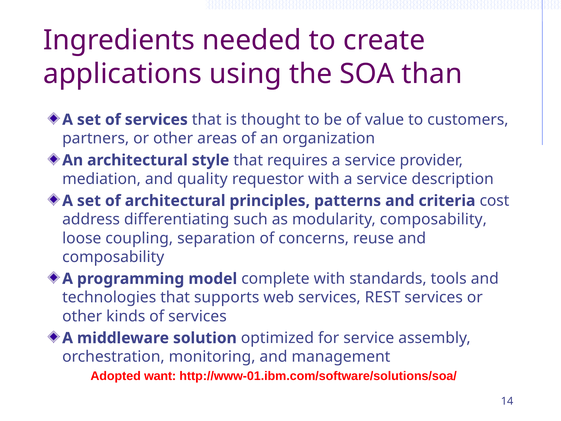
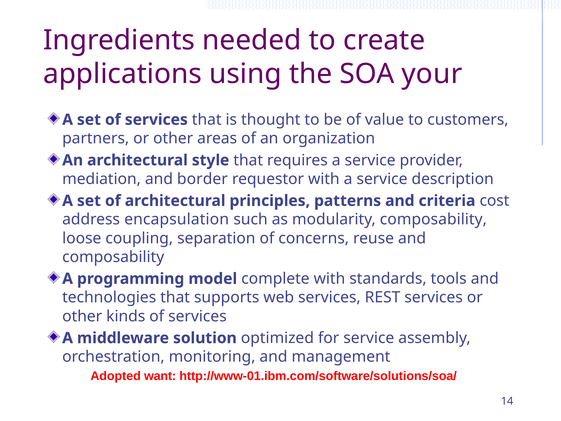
than: than -> your (432, 74)
quality: quality -> border (202, 179)
differentiating: differentiating -> encapsulation (177, 219)
